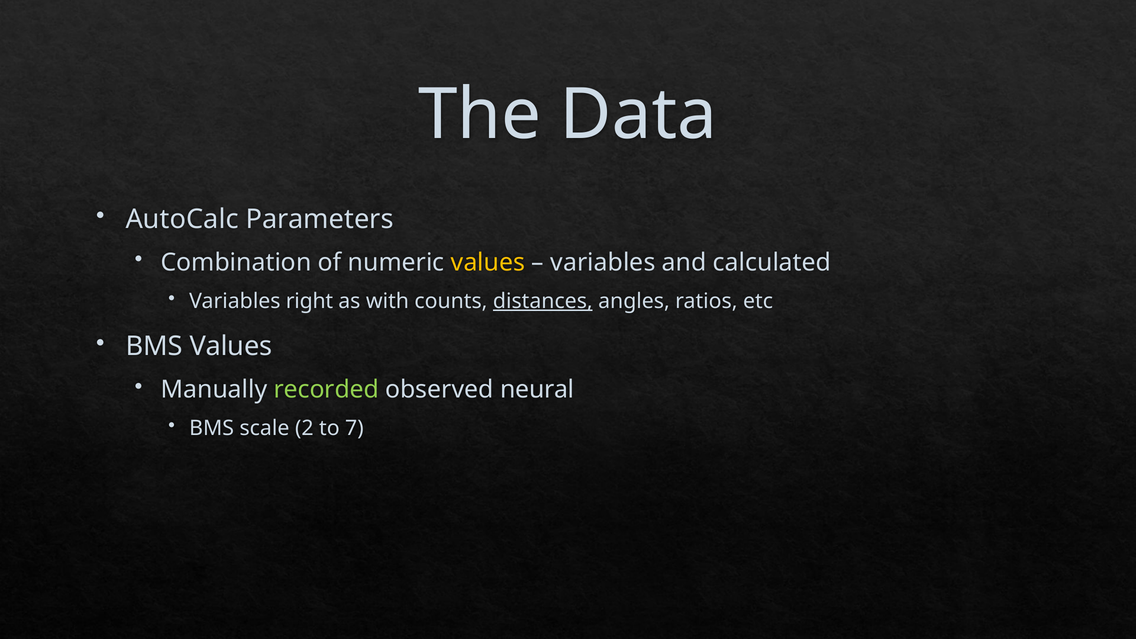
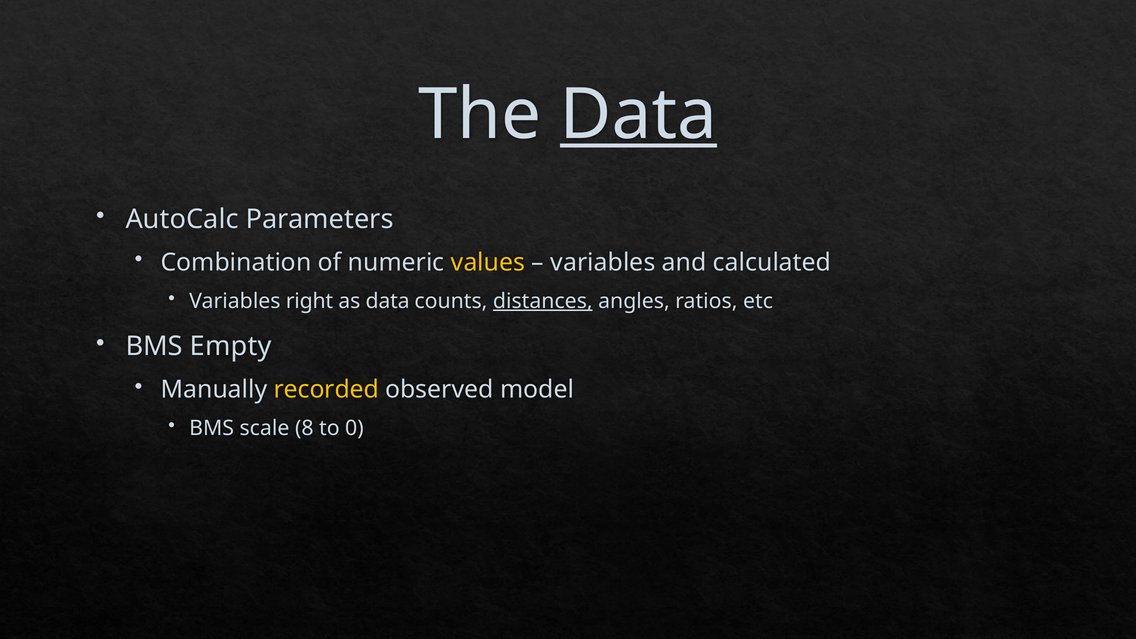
Data underline: none -> present (638, 115)
as with: with -> data (388, 301)
BMS Values: Values -> Empty (231, 346)
recorded colour: light green -> yellow (326, 390)
neural: neural -> model (537, 390)
2: 2 -> 8 (304, 428)
7: 7 -> 0 (354, 428)
